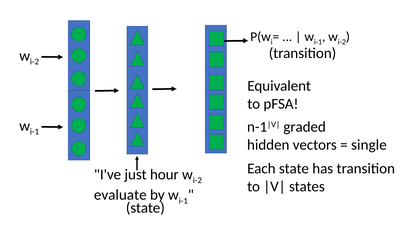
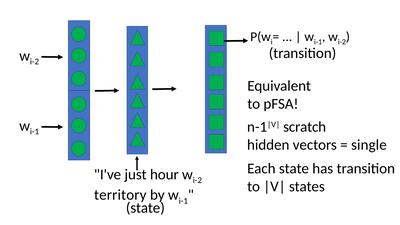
graded: graded -> scratch (305, 127)
evaluate: evaluate -> territory (120, 195)
